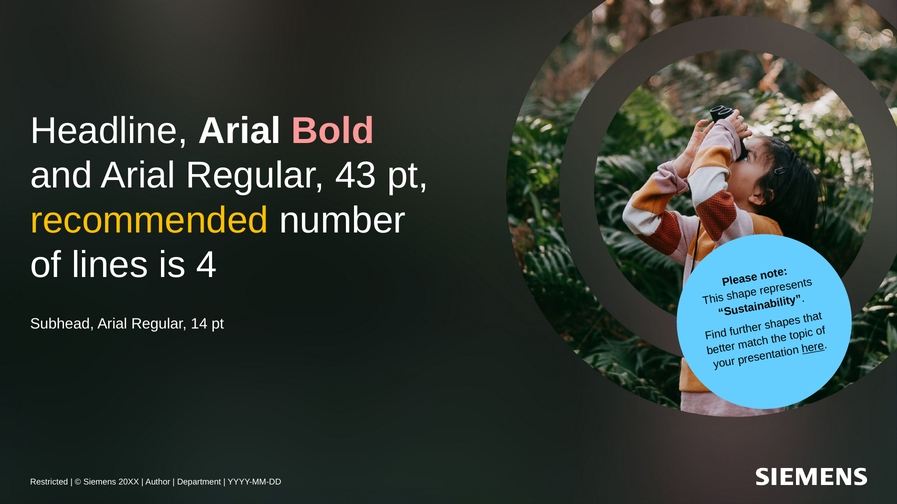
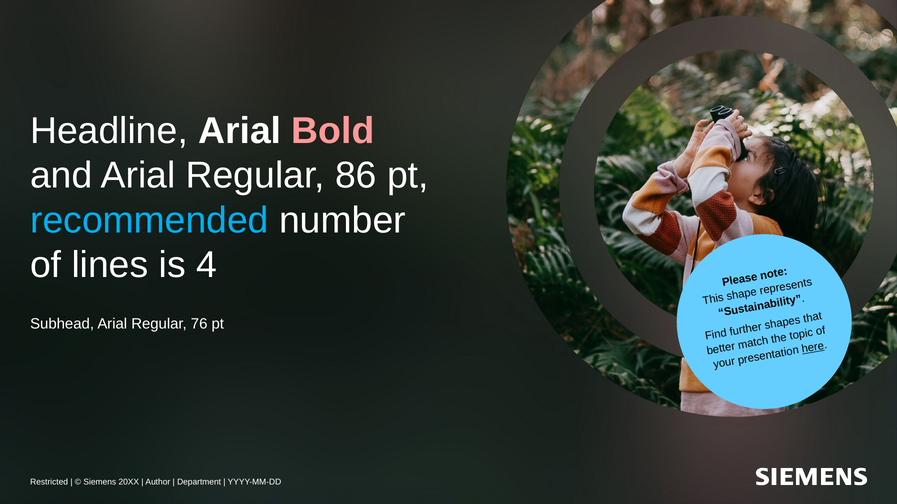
43: 43 -> 86 (356, 176)
recommended colour: yellow -> light blue (149, 221)
14: 14 -> 76 (199, 324)
